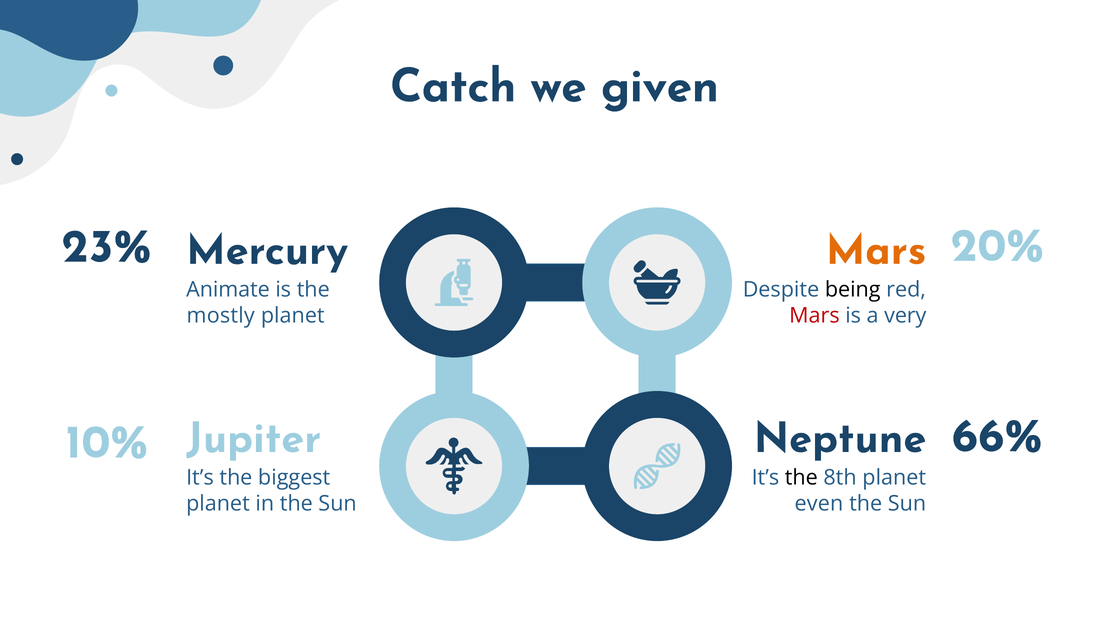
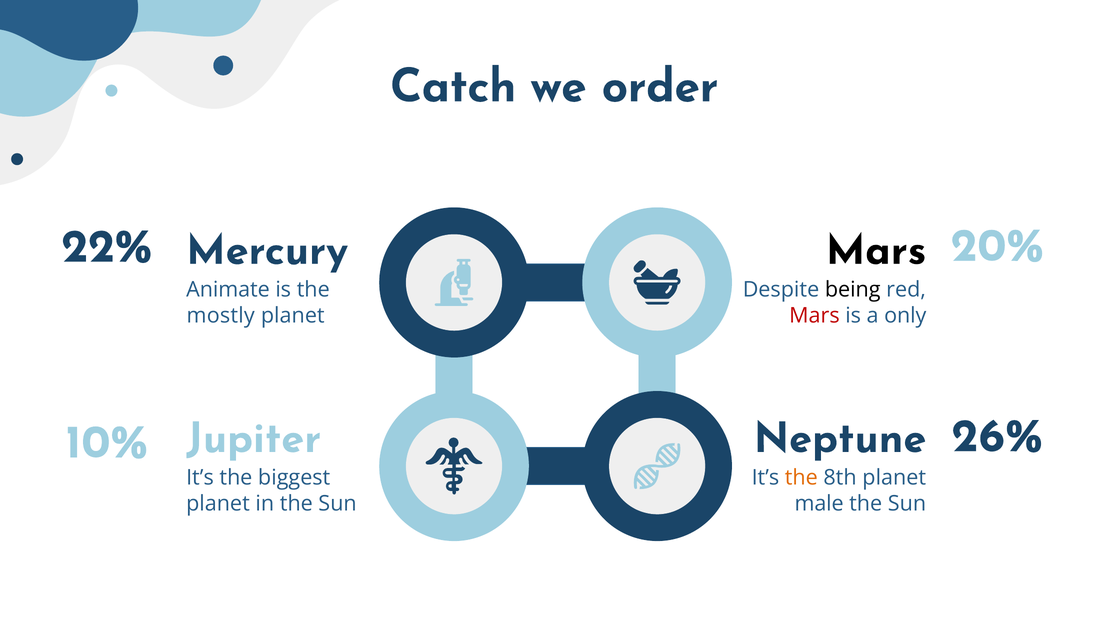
given: given -> order (660, 86)
23%: 23% -> 22% (107, 246)
Mars colour: orange -> black (876, 250)
very: very -> only (905, 316)
66%: 66% -> 26% (997, 436)
the colour: black -> orange (801, 478)
even: even -> male (819, 504)
